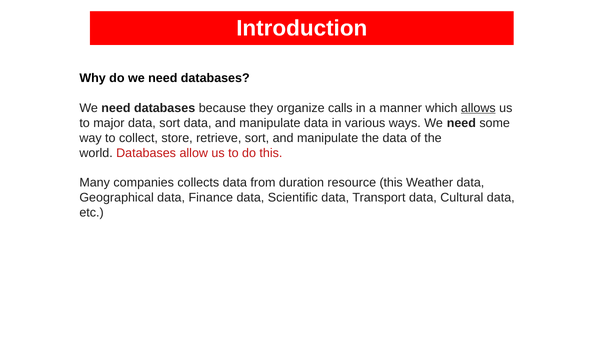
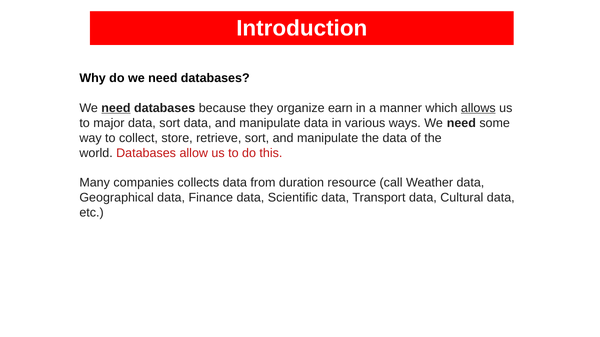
need underline: none -> present (116, 108)
calls: calls -> earn (340, 108)
resource this: this -> call (391, 183)
